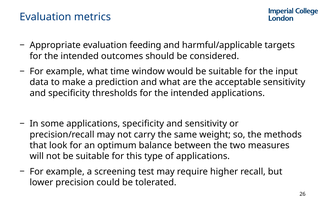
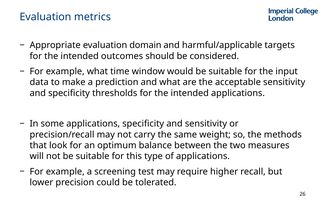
feeding: feeding -> domain (145, 45)
